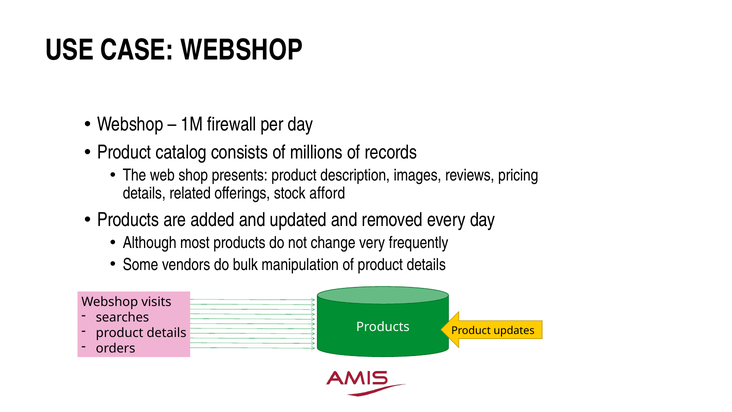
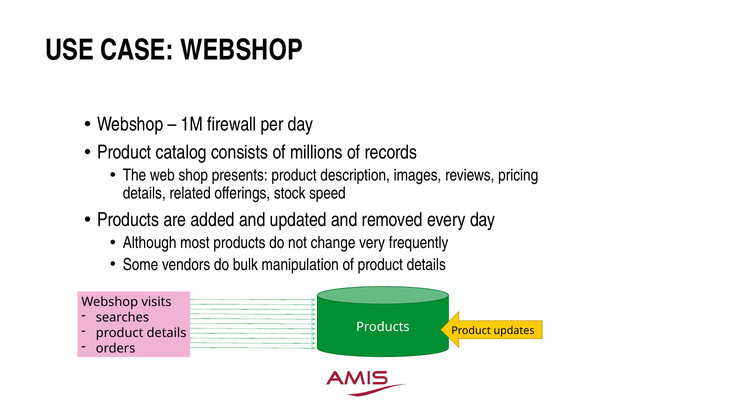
afford: afford -> speed (327, 193)
